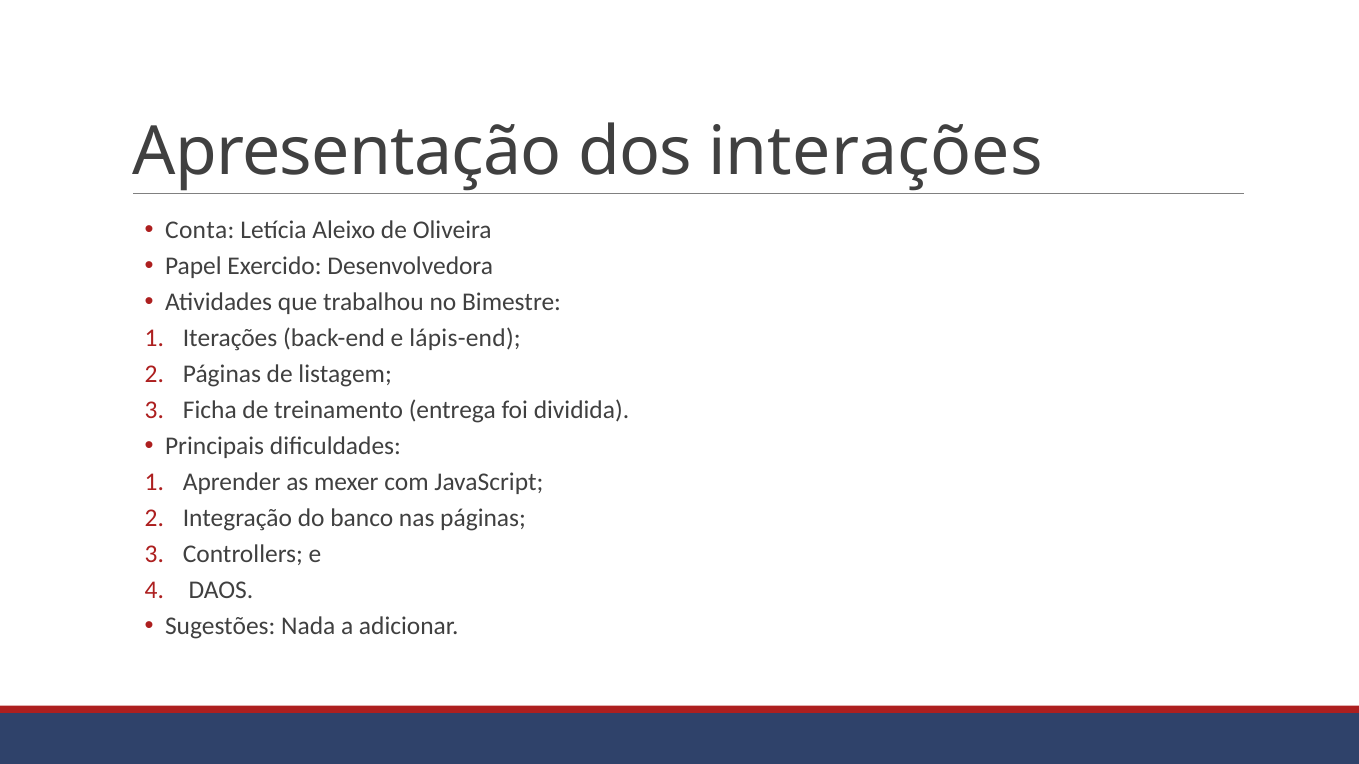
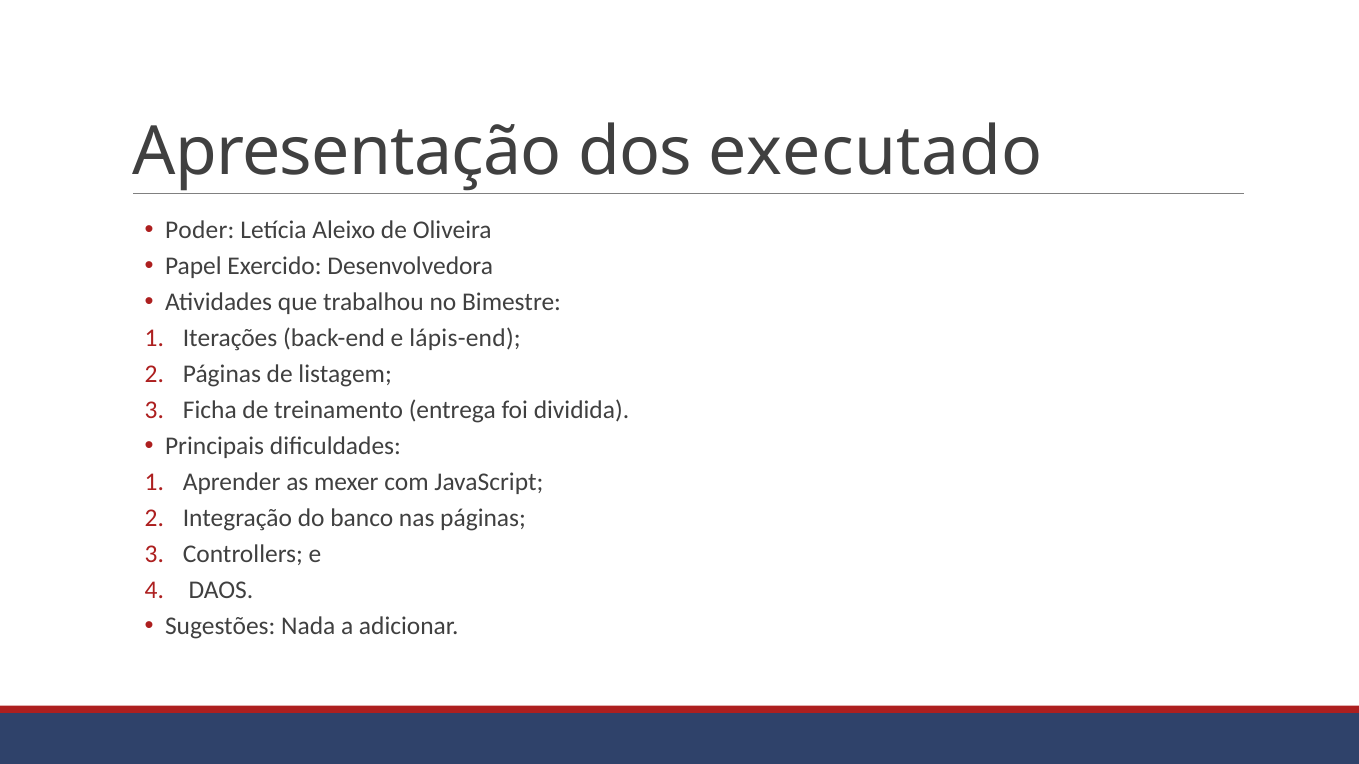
interações: interações -> executado (875, 152)
Conta: Conta -> Poder (200, 230)
